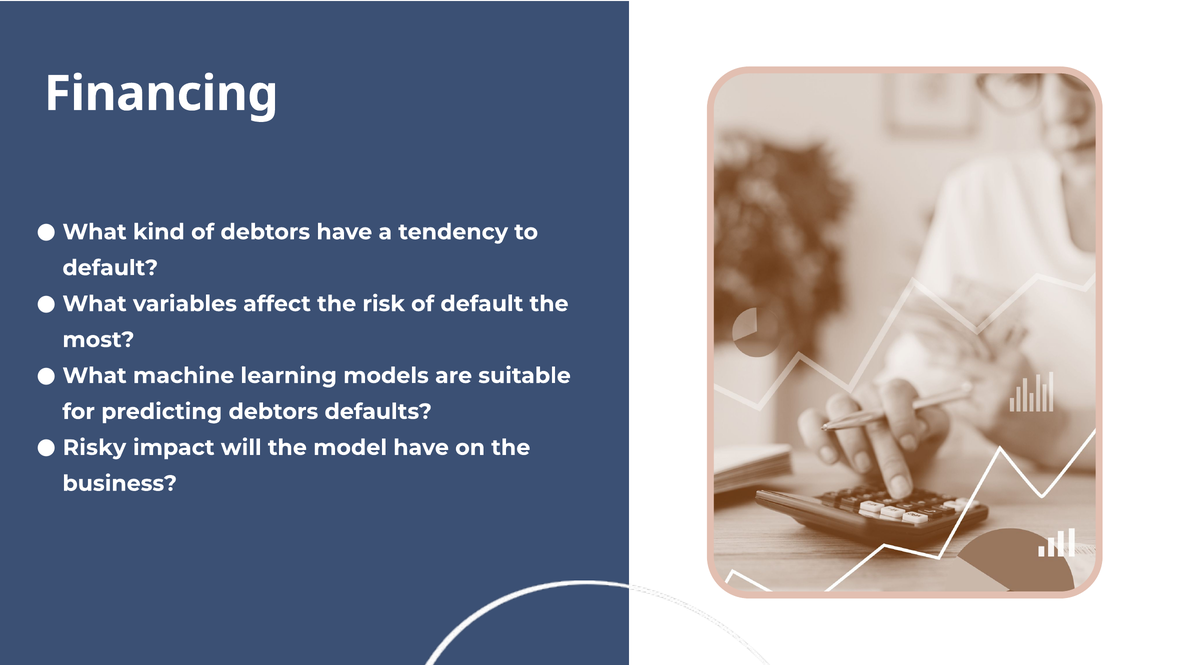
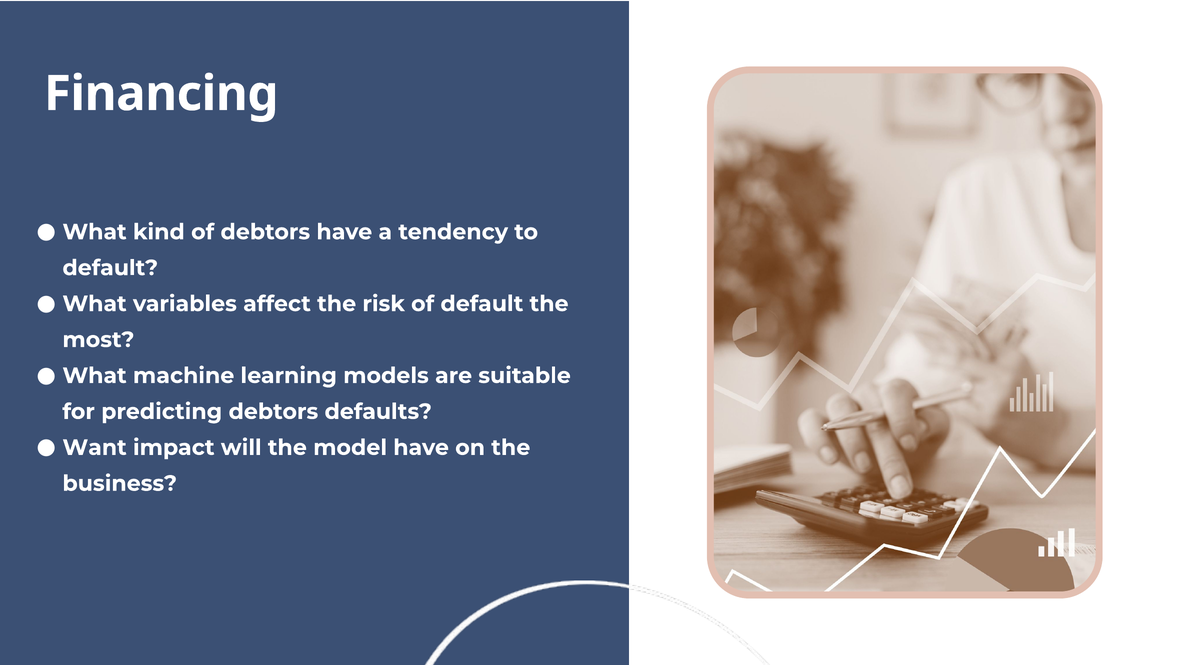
Risky: Risky -> Want (95, 447)
